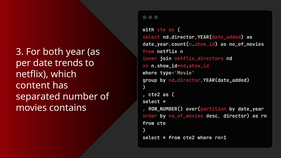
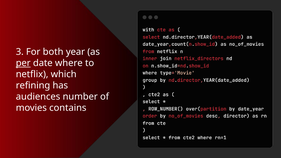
per underline: none -> present (23, 63)
trends: trends -> where (69, 63)
content: content -> refining (33, 86)
separated: separated -> audiences (38, 97)
